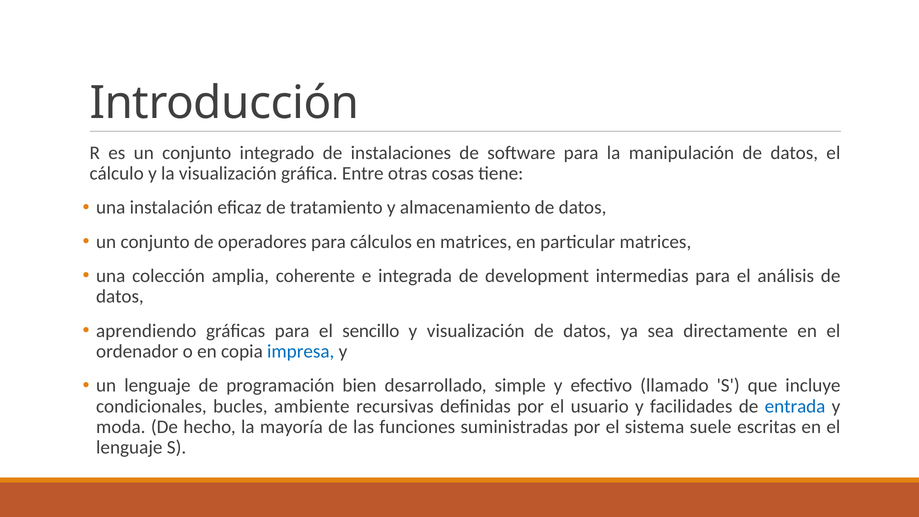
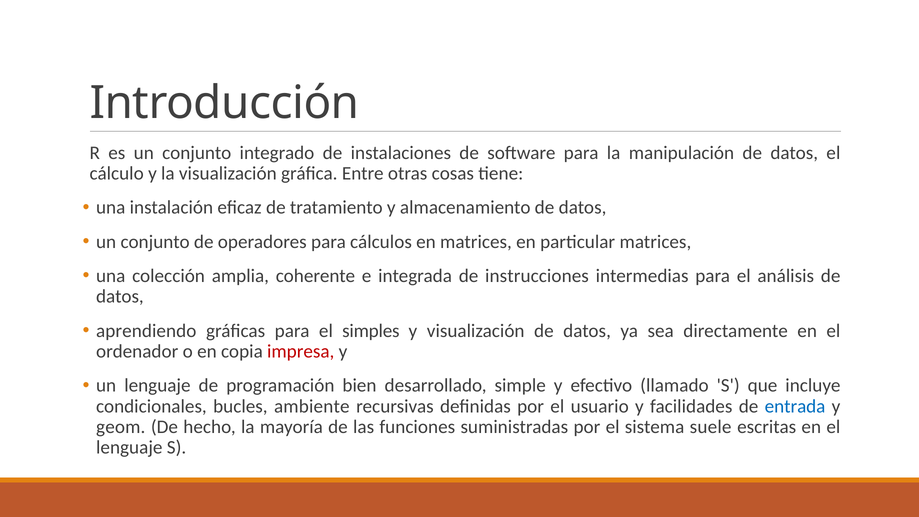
development: development -> instrucciones (537, 276)
sencillo: sencillo -> simples (371, 331)
impresa colour: blue -> red (301, 351)
moda: moda -> geom (121, 427)
